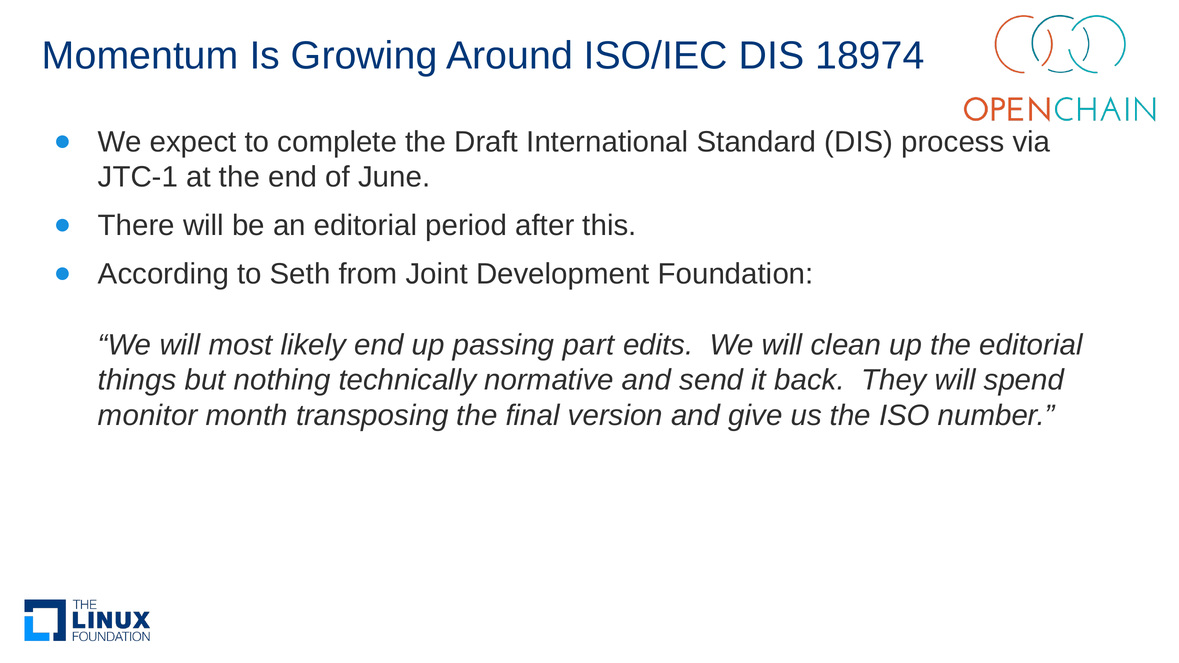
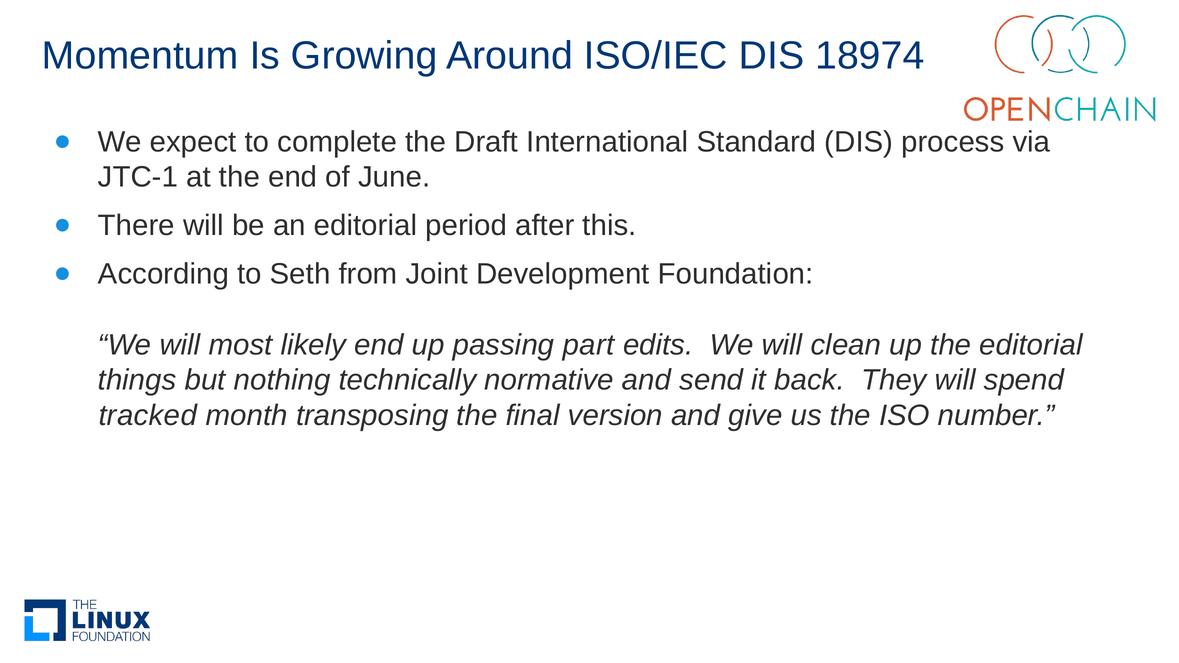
monitor: monitor -> tracked (148, 416)
